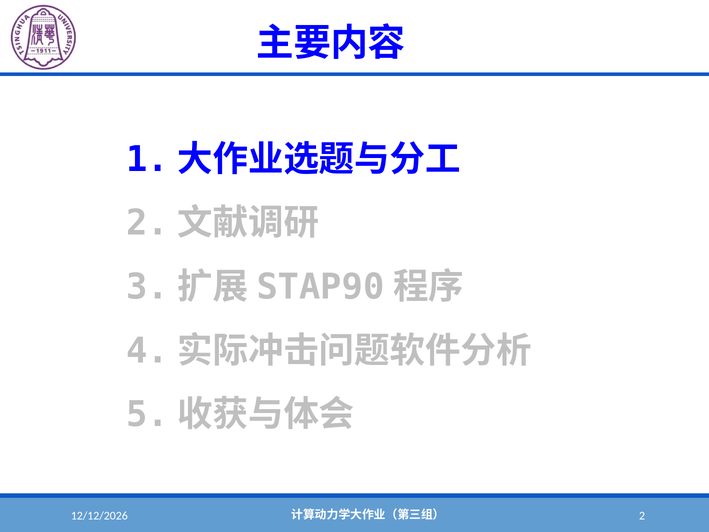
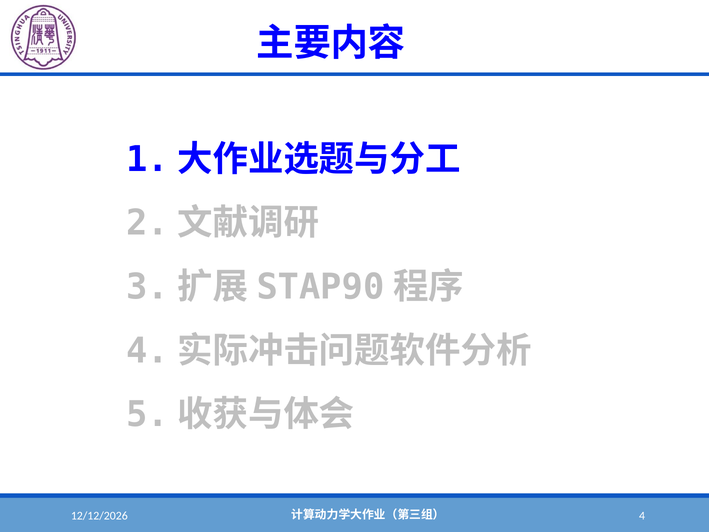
2: 2 -> 4 (642, 516)
